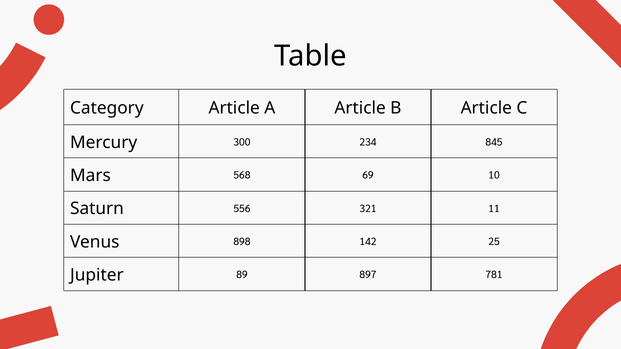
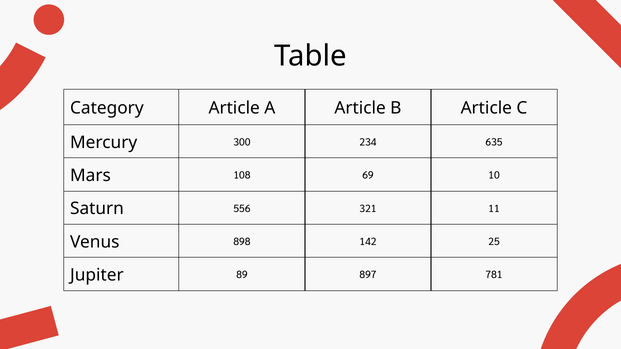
845: 845 -> 635 (494, 142)
568: 568 -> 108 (242, 176)
